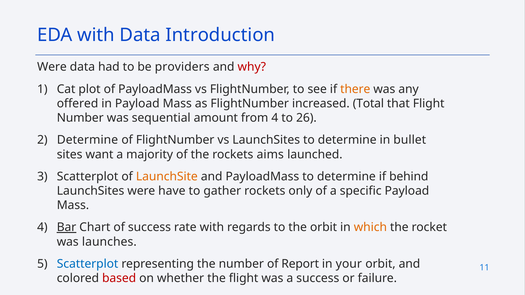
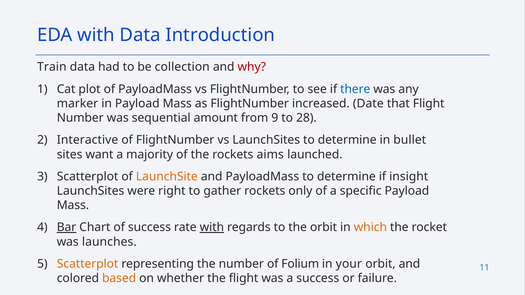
Were: Were -> Train (52, 67)
providers: providers -> collection (182, 67)
there colour: orange -> blue (355, 89)
offered: offered -> marker (77, 104)
Total: Total -> Date (368, 104)
from 4: 4 -> 9 (275, 118)
26: 26 -> 28 (306, 118)
Determine: Determine -> Interactive (87, 140)
behind: behind -> insight (409, 177)
have: have -> right (172, 191)
with underline: none -> present (212, 228)
Scatterplot colour: blue -> orange (88, 264)
Report: Report -> Folium (300, 264)
based colour: red -> orange (119, 279)
